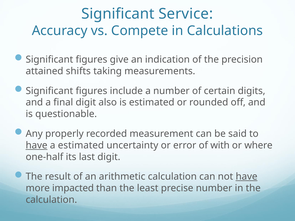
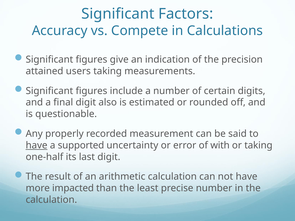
Service: Service -> Factors (186, 14)
shifts: shifts -> users (78, 71)
a estimated: estimated -> supported (81, 145)
or where: where -> taking (258, 145)
have underline: present -> none (247, 177)
